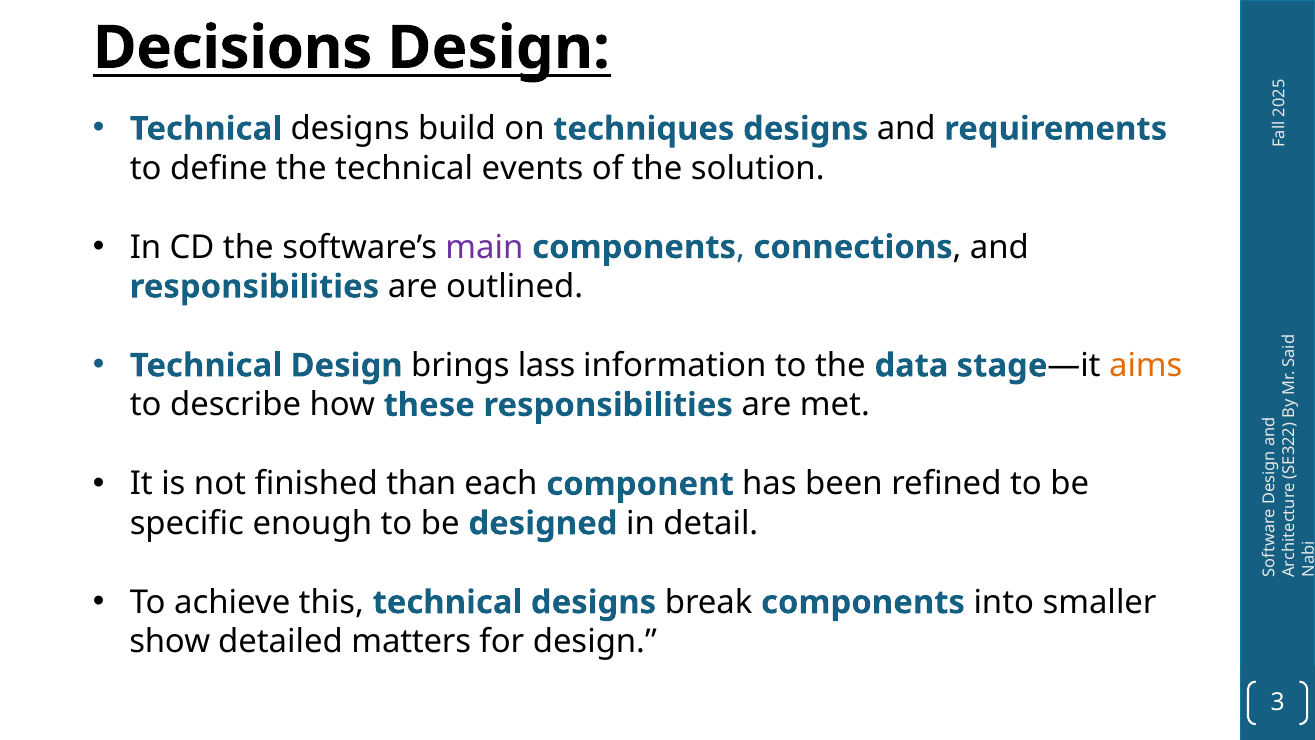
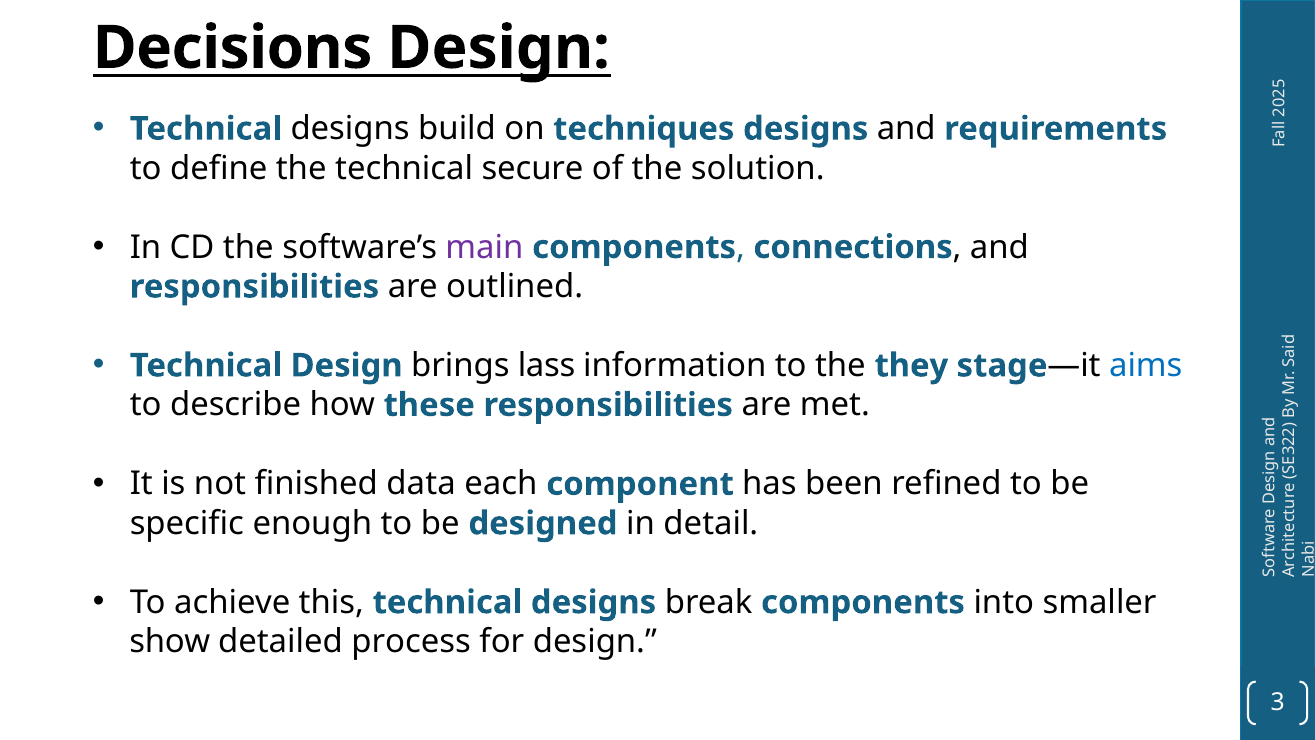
events: events -> secure (533, 168)
data: data -> they (911, 365)
aims colour: orange -> blue (1146, 365)
than: than -> data (421, 484)
matters: matters -> process (411, 642)
